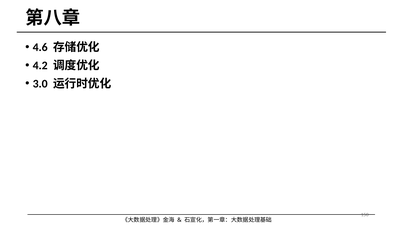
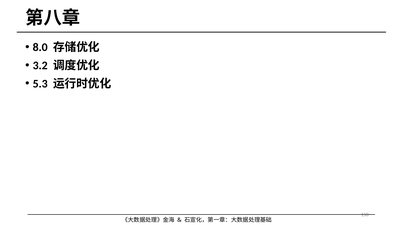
4.6: 4.6 -> 8.0 (40, 47)
4.2: 4.2 -> 3.2 (40, 65)
3.0: 3.0 -> 5.3 (40, 84)
